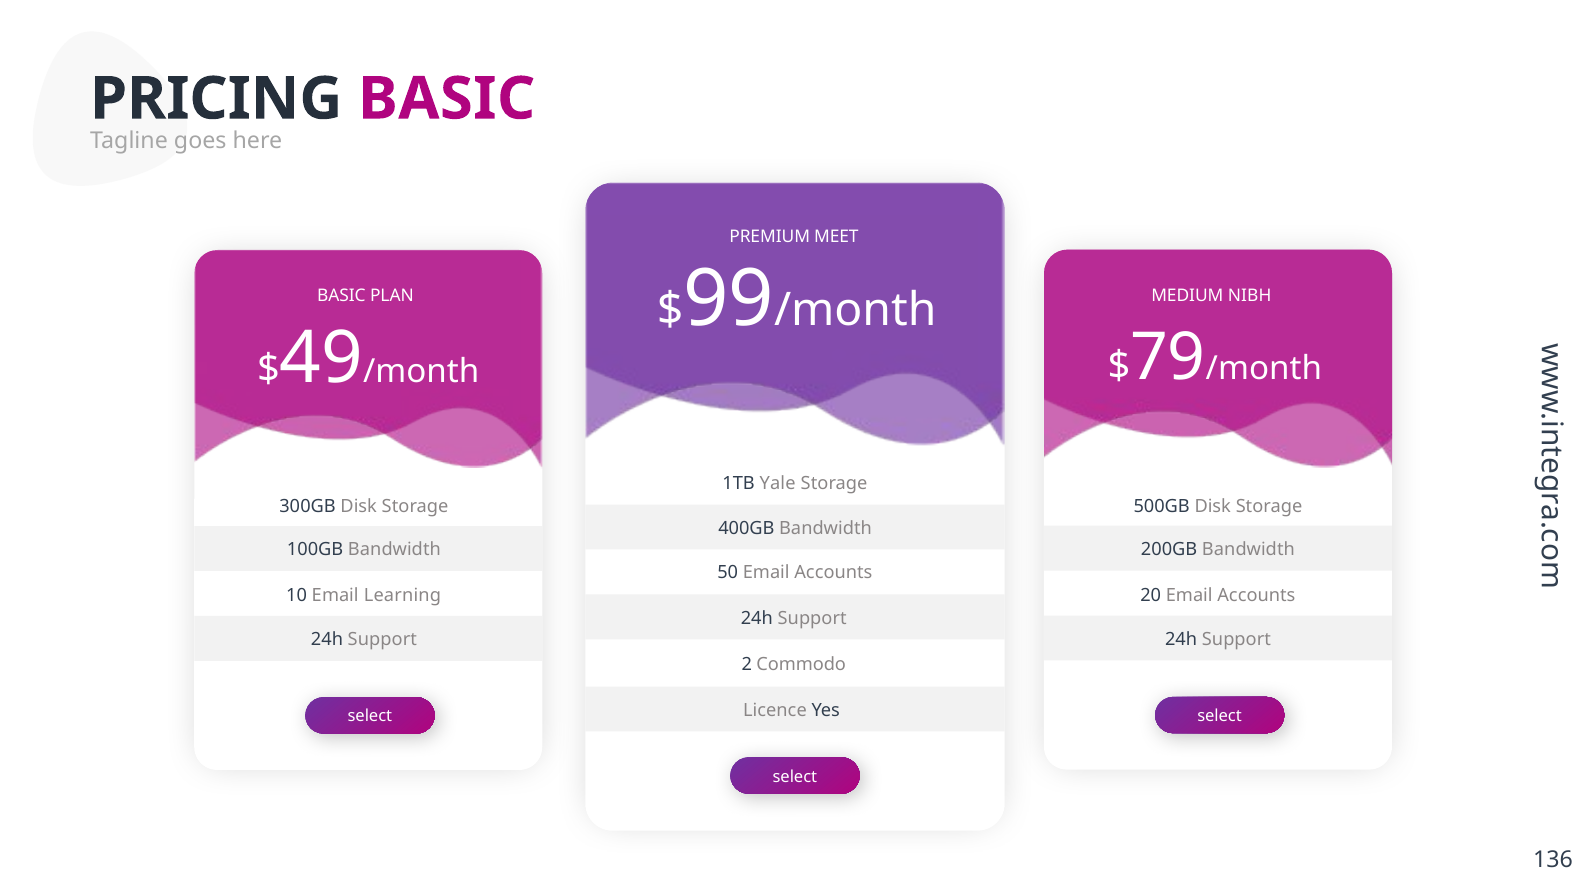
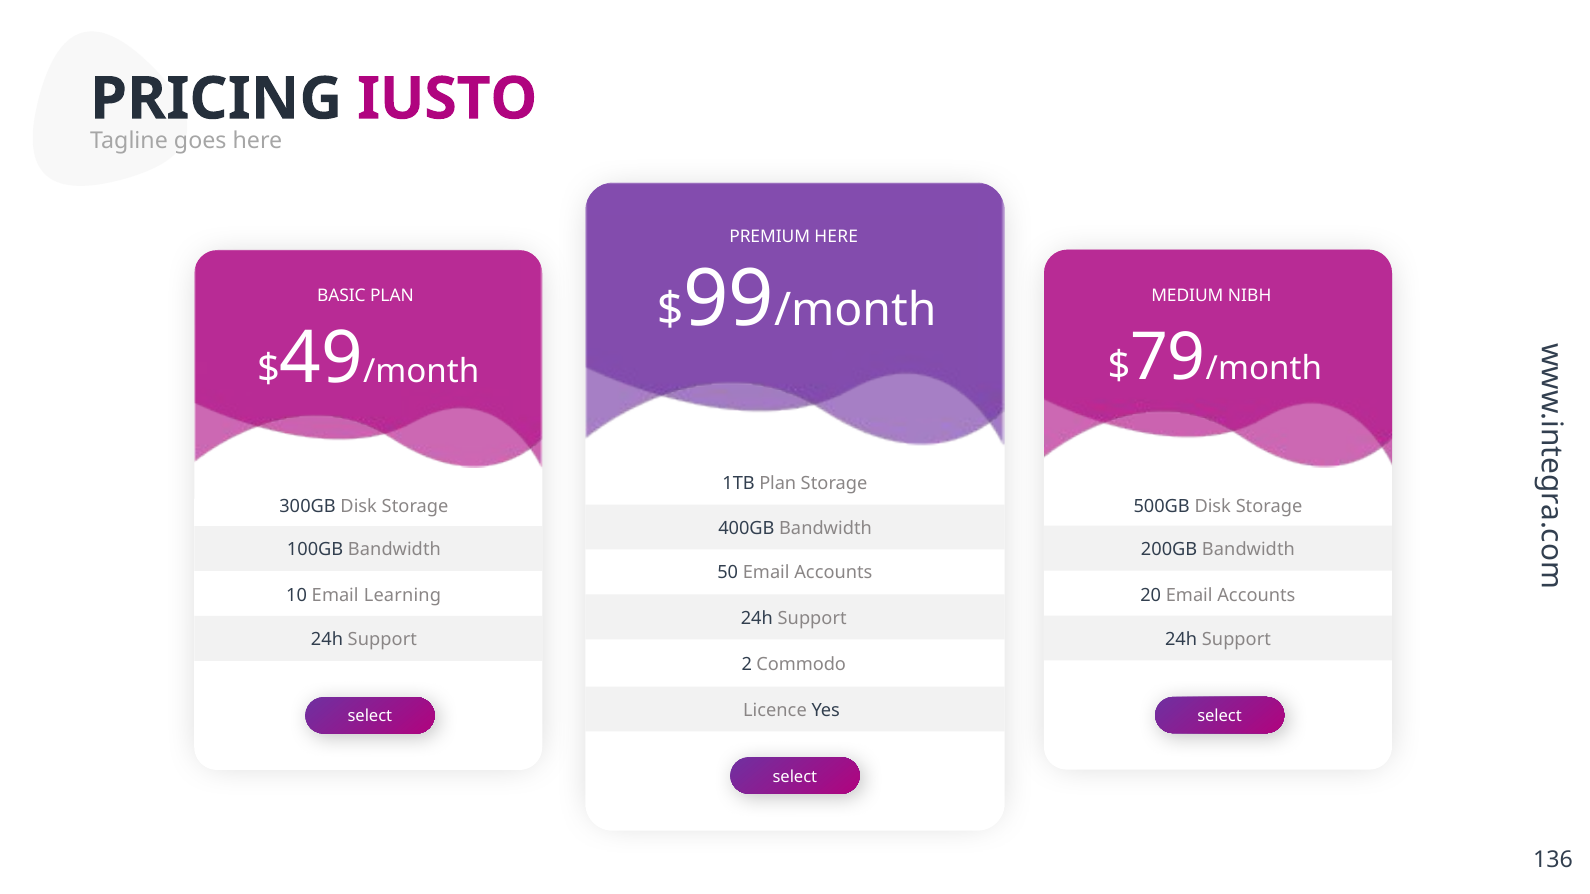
BASIC: BASIC -> IUSTO (447, 99)
PREMIUM MEET: MEET -> HERE (836, 237)
1TB Yale: Yale -> Plan (778, 484)
